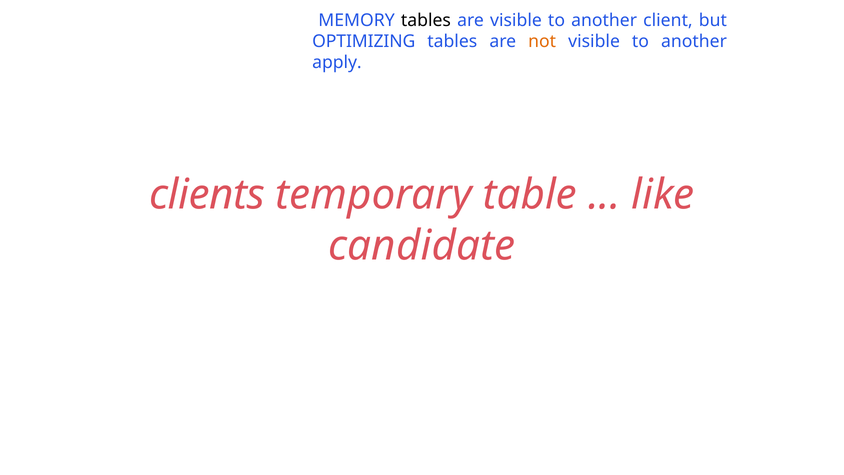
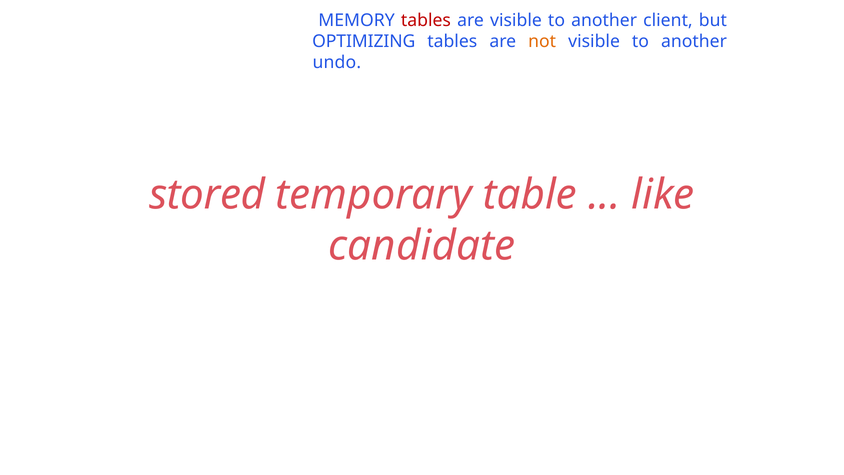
tables colour: black -> red (426, 20)
apply: apply -> undo (337, 62)
clients: clients -> stored (207, 195)
